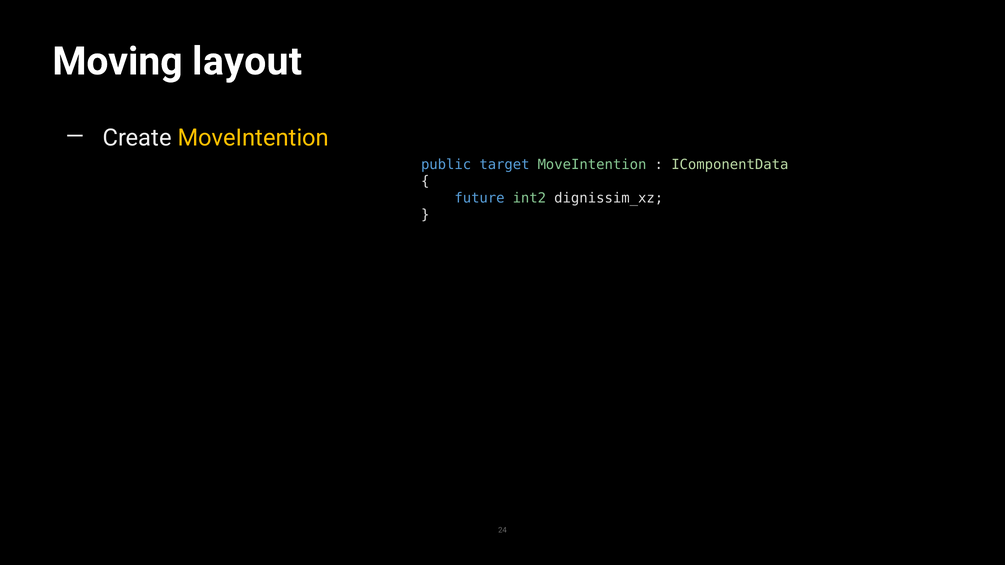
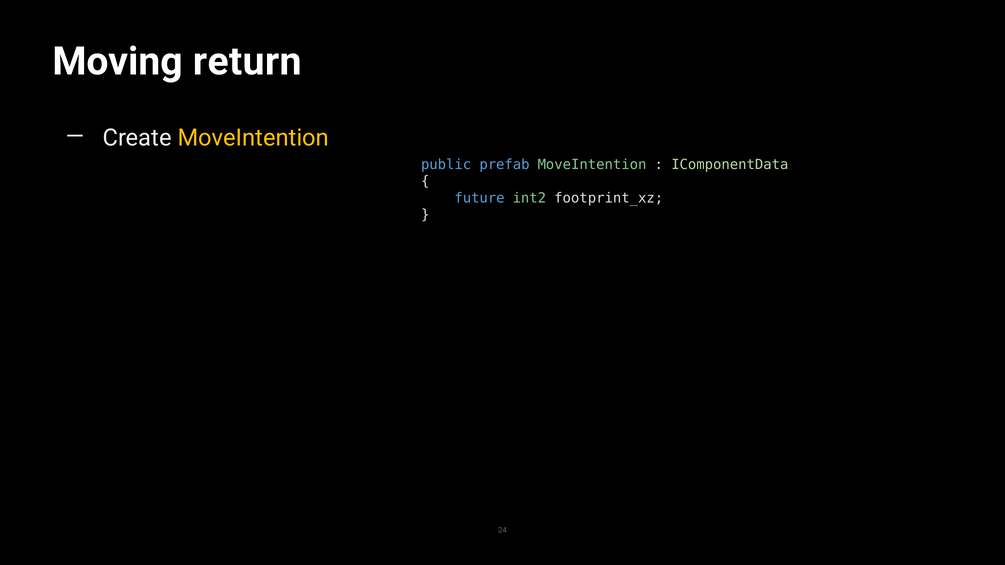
layout: layout -> return (247, 62)
target: target -> prefab (504, 165)
dignissim_xz: dignissim_xz -> footprint_xz (609, 198)
